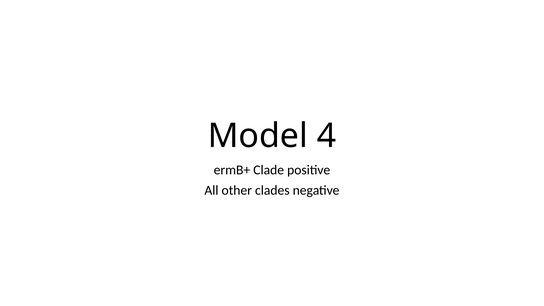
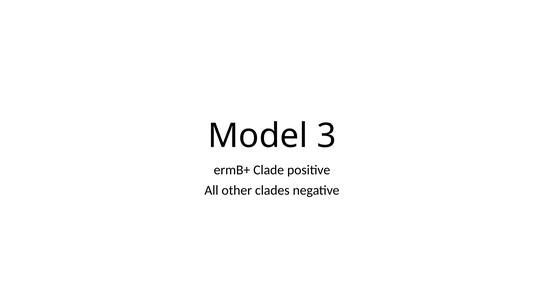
4: 4 -> 3 (327, 136)
